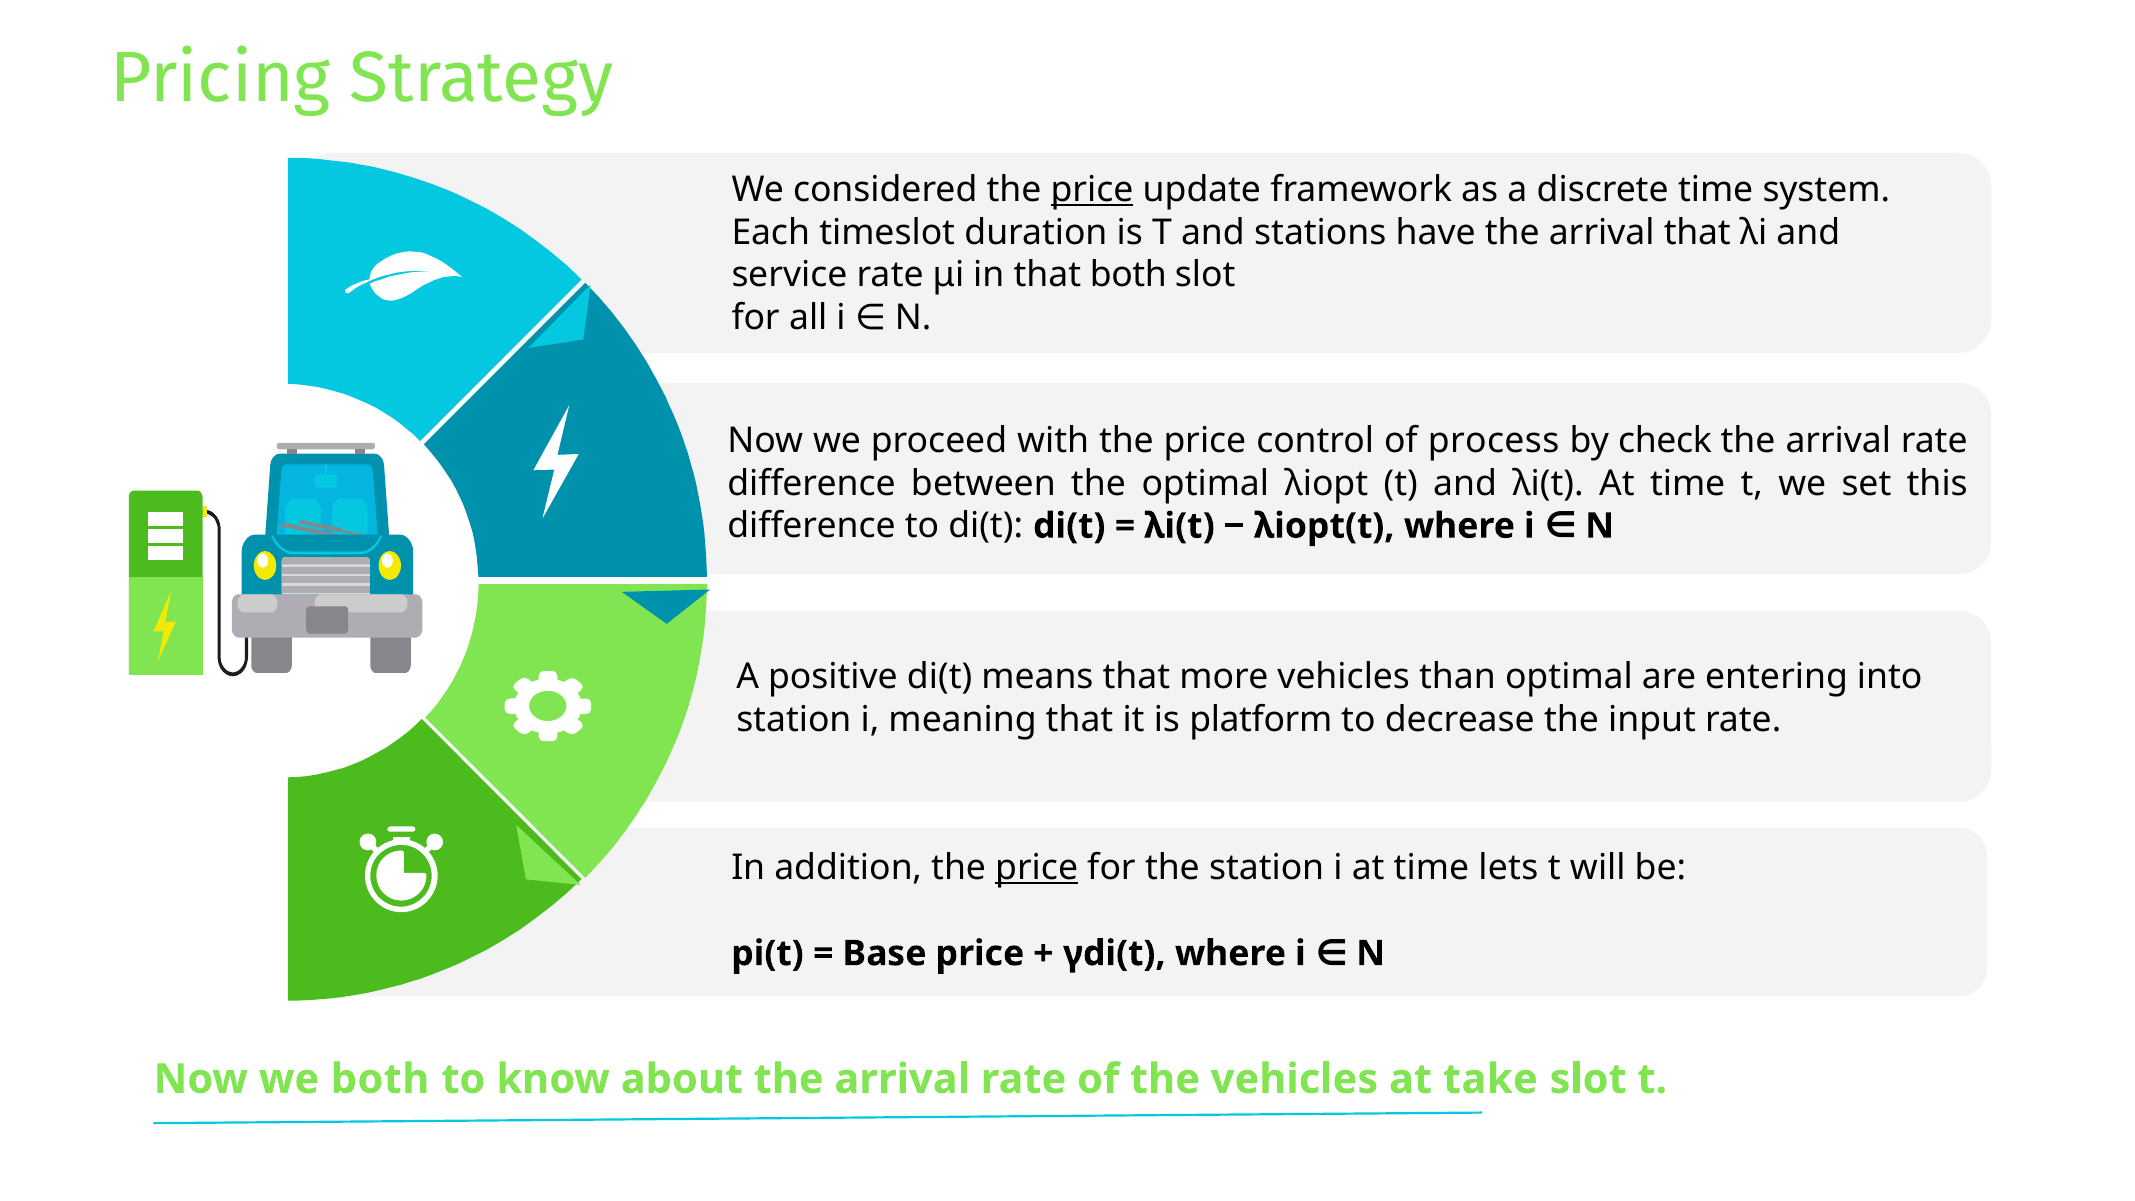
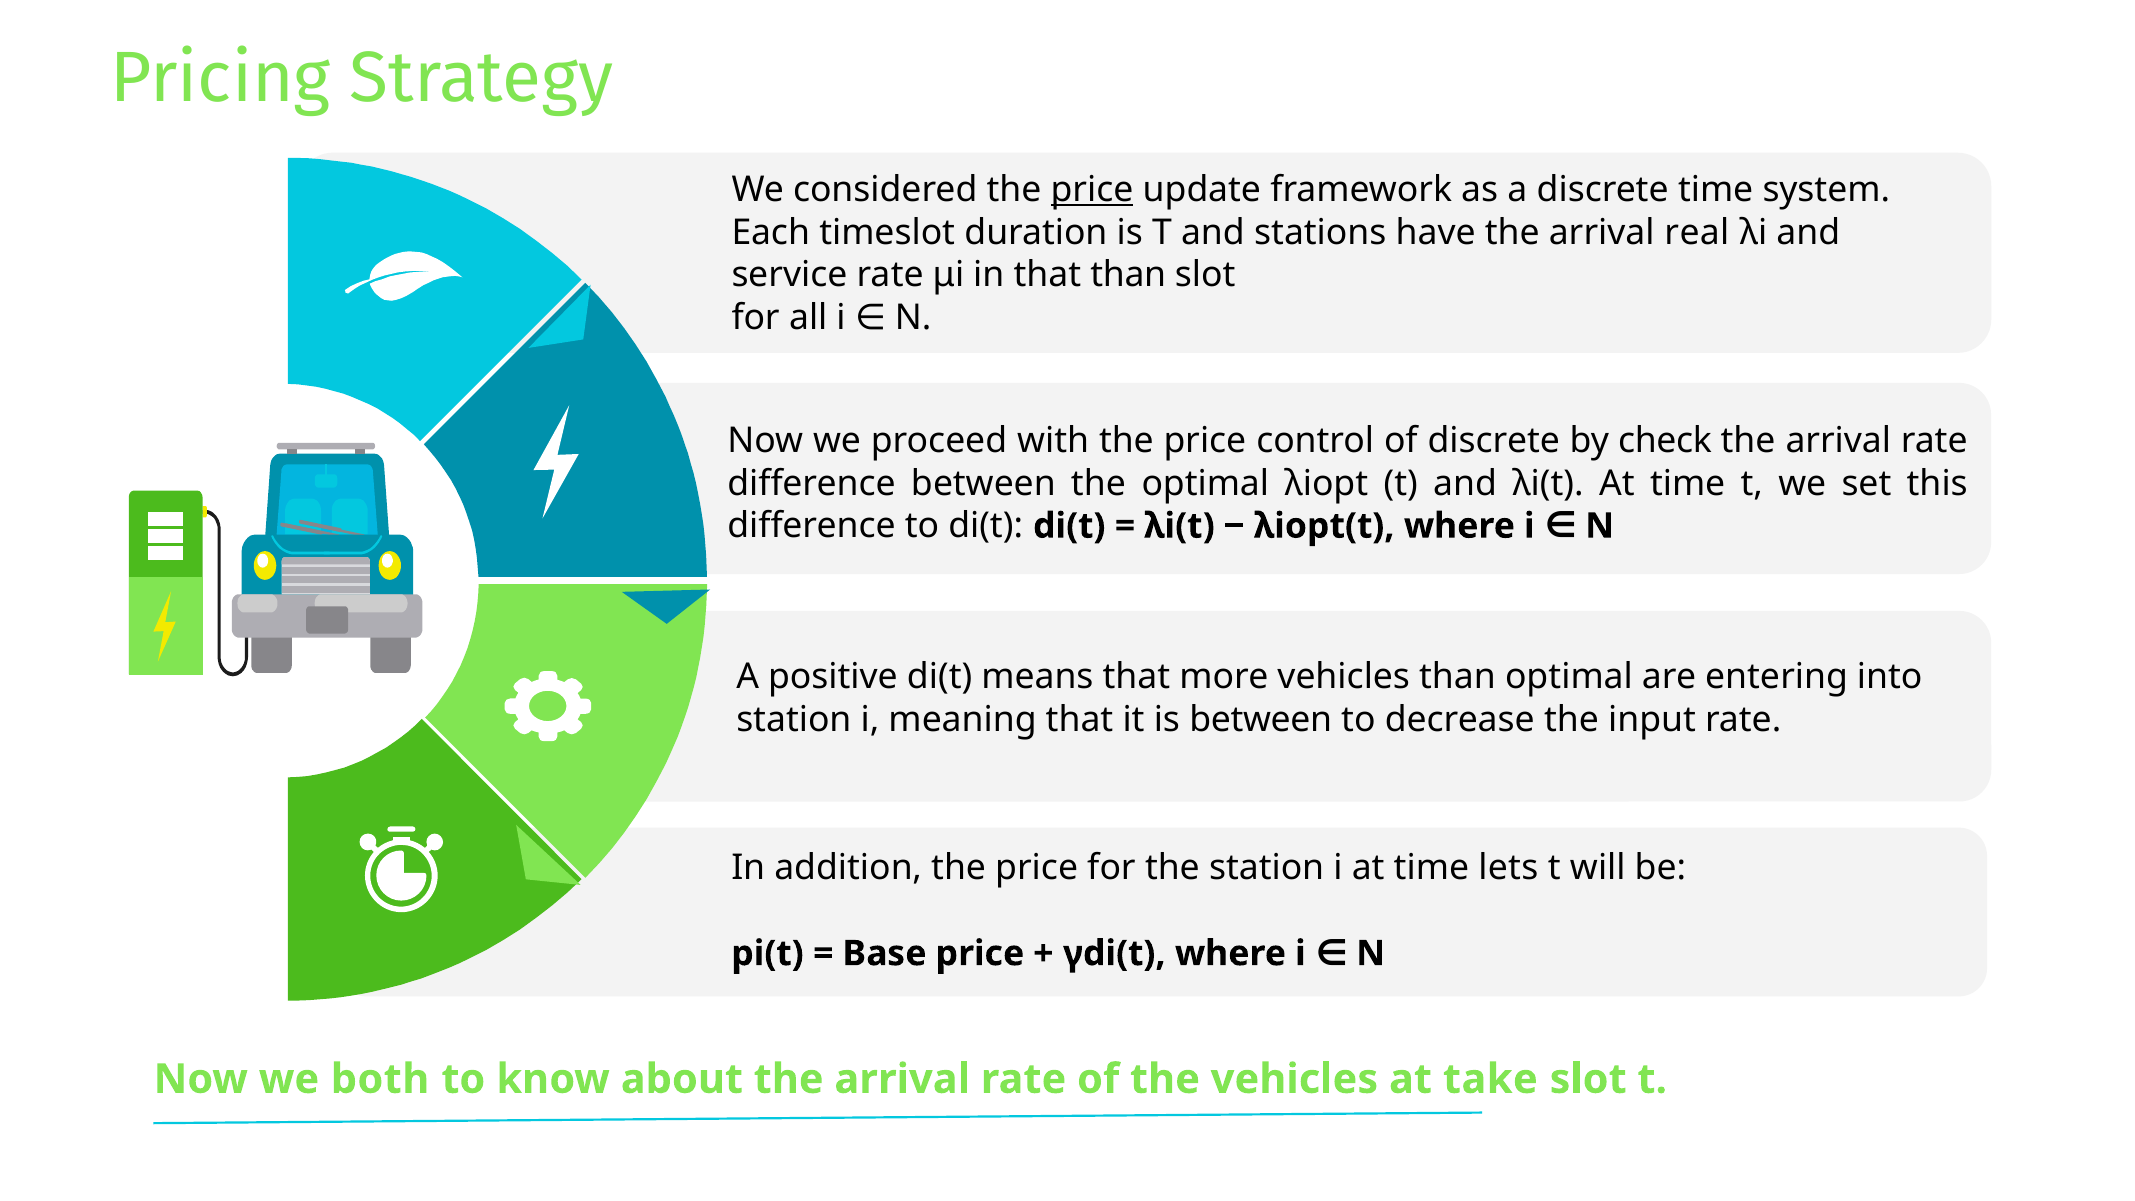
arrival that: that -> real (1697, 233)
that both: both -> than (1128, 275)
of process: process -> discrete (1494, 441)
is platform: platform -> between (1261, 720)
price underline: present -> none (1037, 868)
